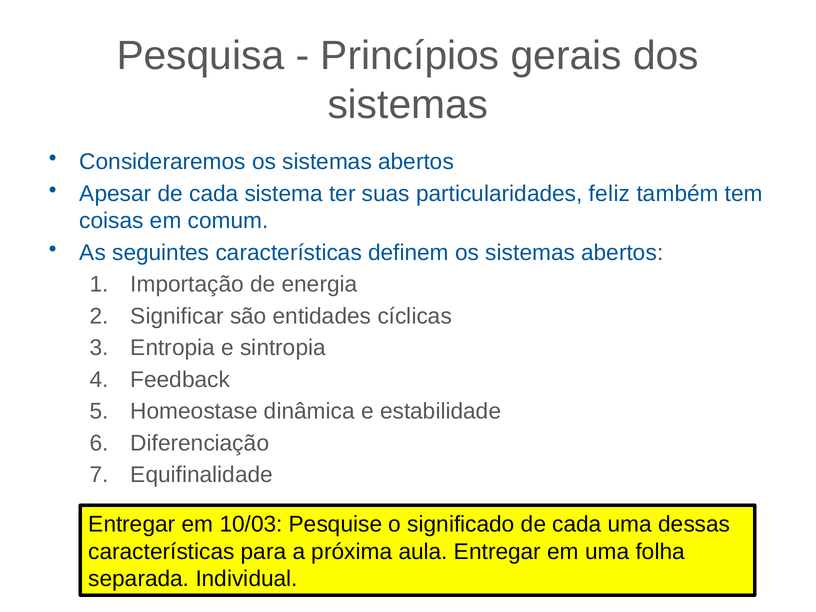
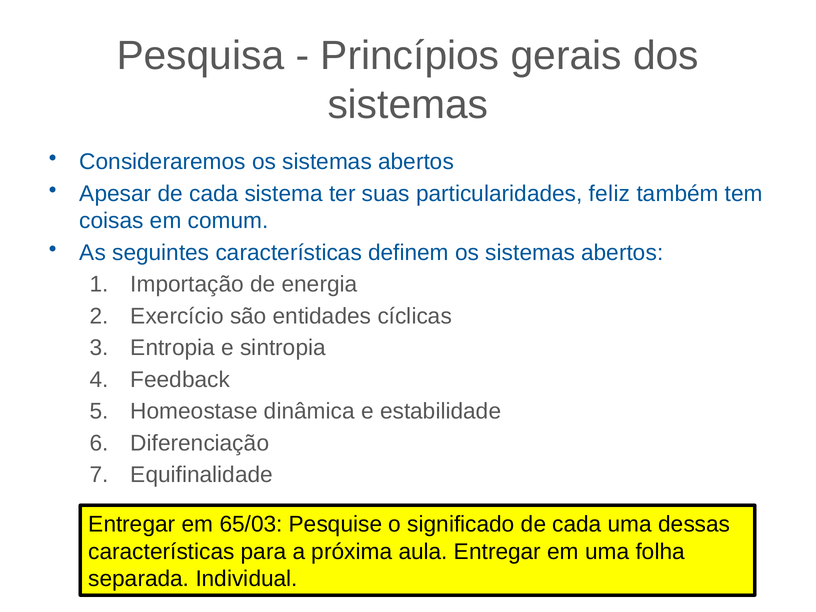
Significar: Significar -> Exercício (177, 316)
10/03: 10/03 -> 65/03 (251, 524)
